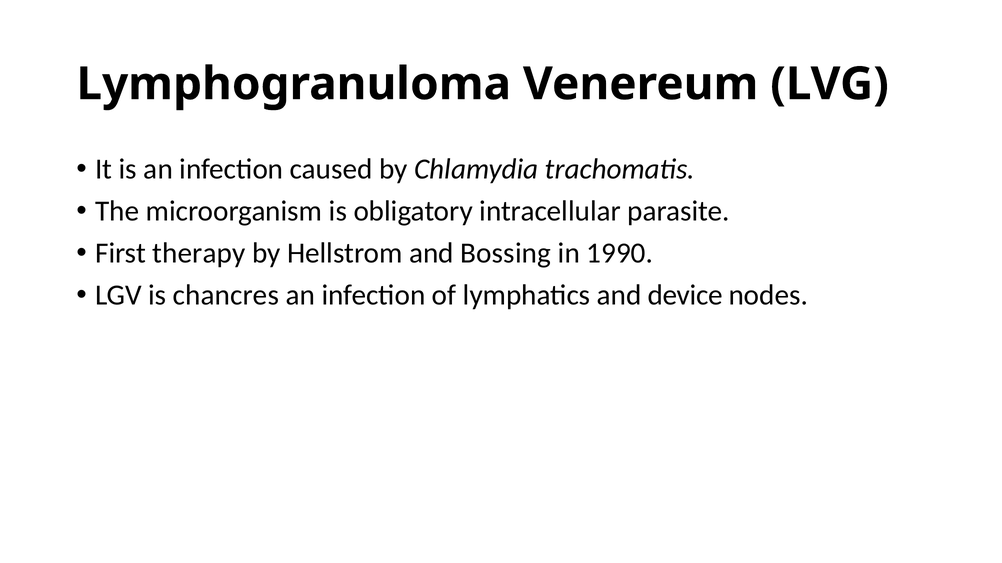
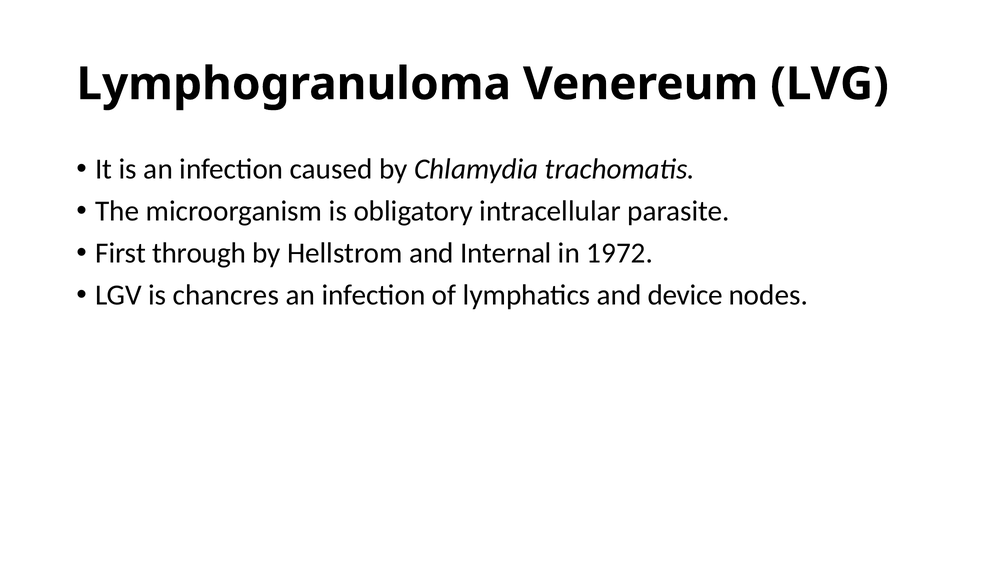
therapy: therapy -> through (199, 253)
Bossing: Bossing -> Internal (506, 253)
1990: 1990 -> 1972 (620, 253)
